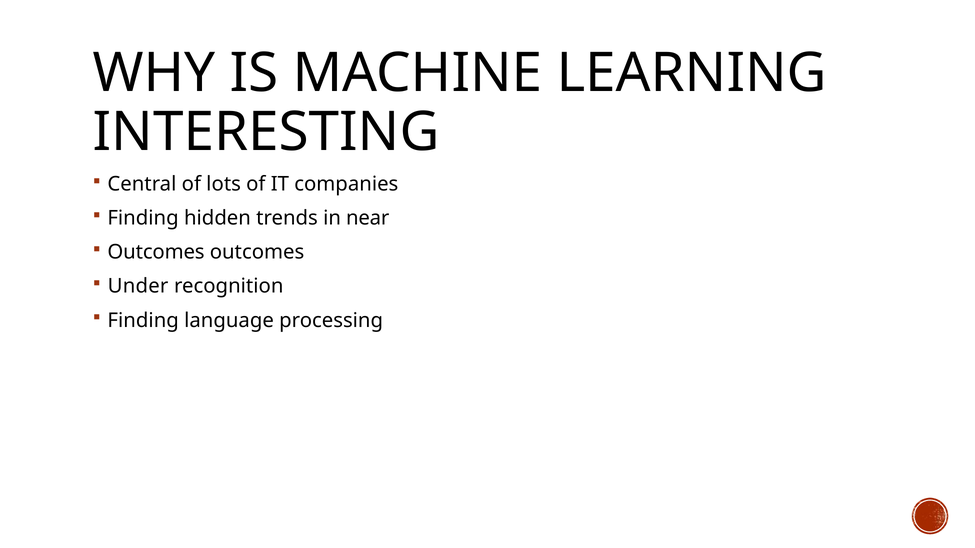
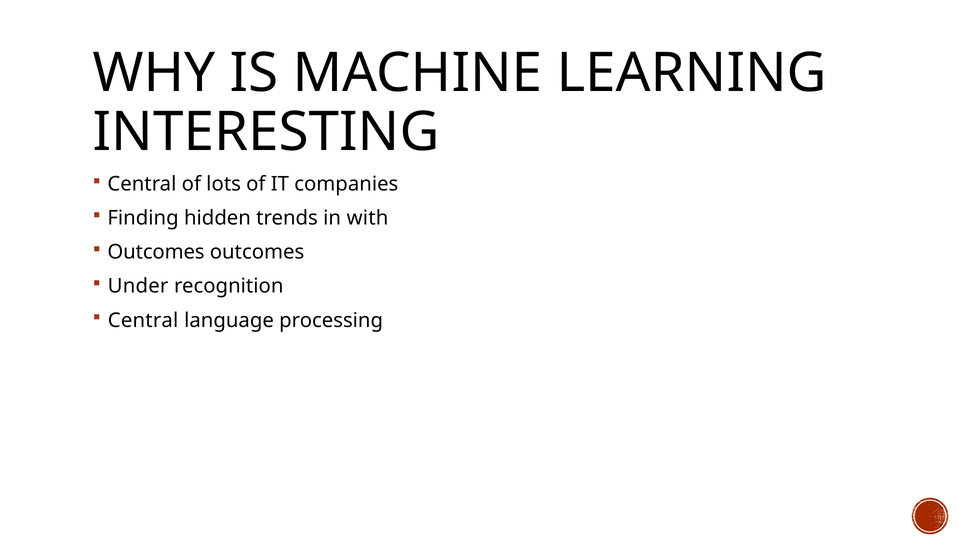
near: near -> with (367, 218)
Finding: Finding -> Central (143, 321)
